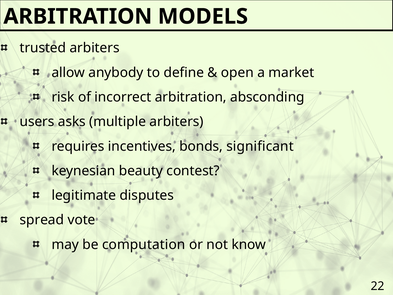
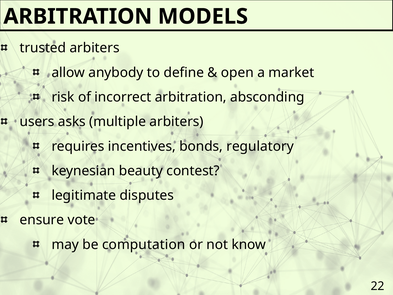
significant: significant -> regulatory (260, 146)
spread: spread -> ensure (42, 220)
